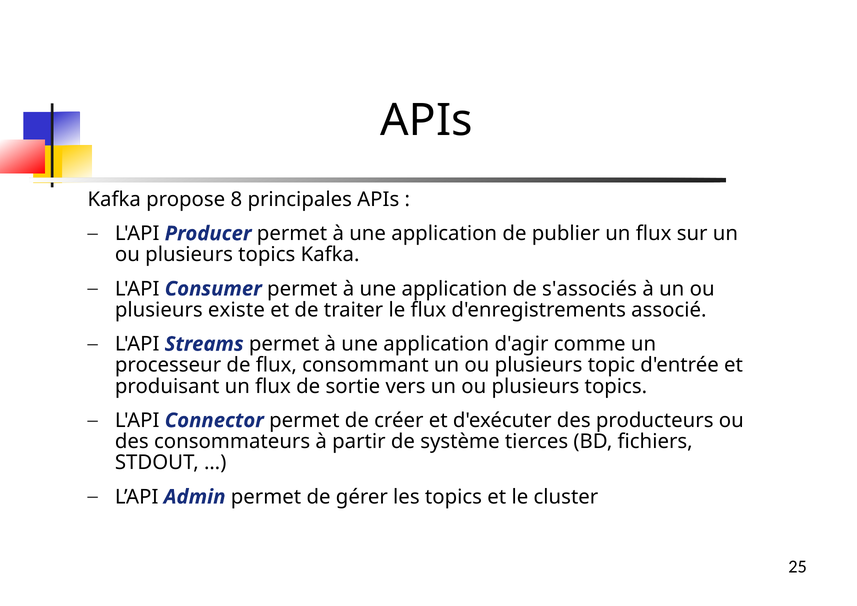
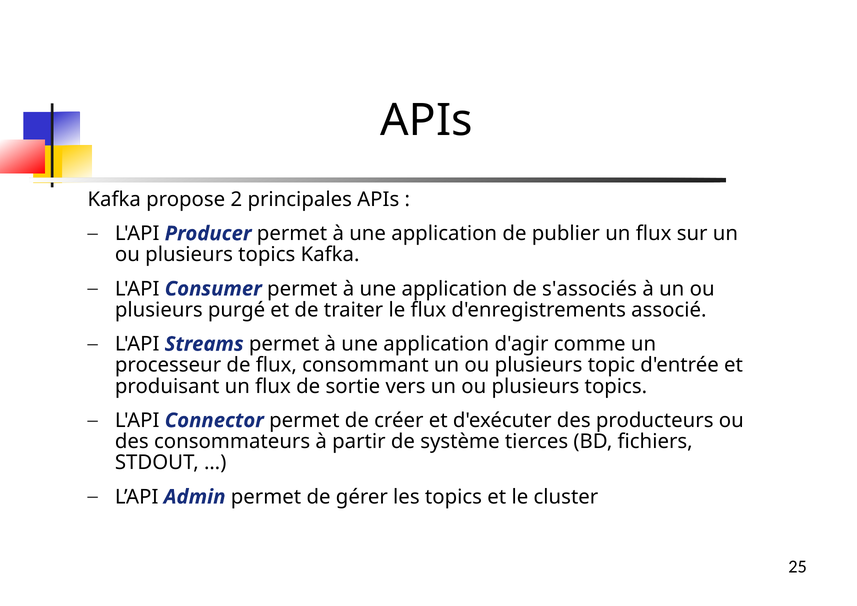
8: 8 -> 2 (236, 199)
existe: existe -> purgé (237, 310)
